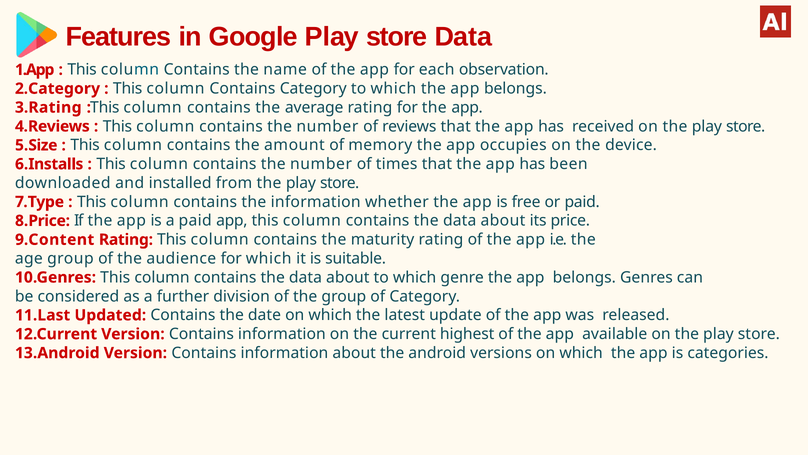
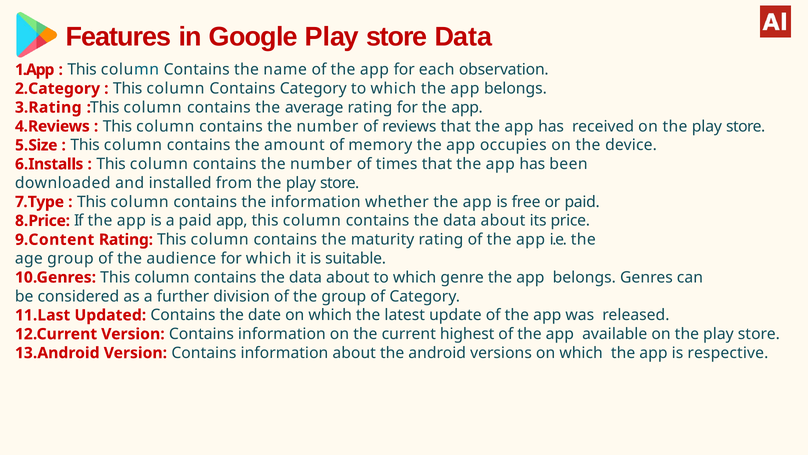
categories: categories -> respective (728, 353)
